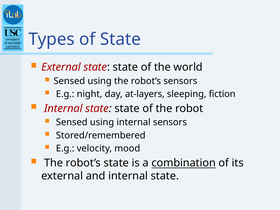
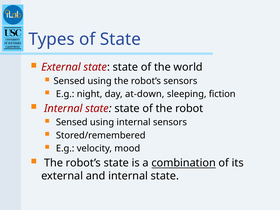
at-layers: at-layers -> at-down (145, 94)
